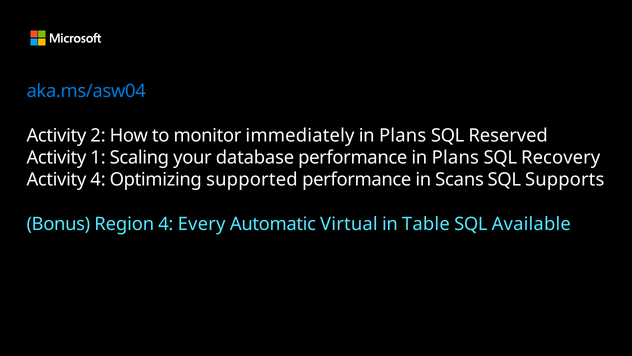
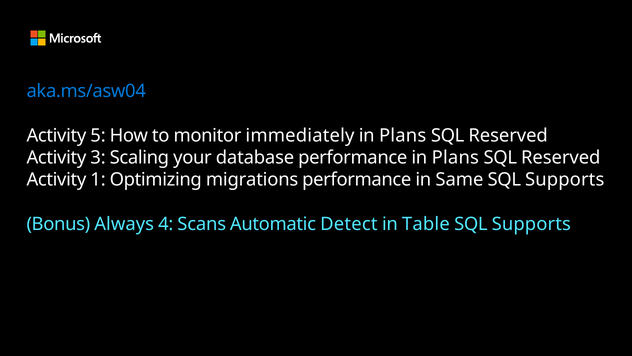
2: 2 -> 5 (98, 135)
1: 1 -> 3 (98, 157)
Recovery: Recovery -> Reserved (561, 157)
Activity 4: 4 -> 1 (98, 180)
supported: supported -> migrations (252, 180)
Scans: Scans -> Same (459, 180)
Region: Region -> Always (124, 224)
Every: Every -> Scans (202, 224)
Virtual: Virtual -> Detect (349, 224)
Available: Available -> Supports (531, 224)
